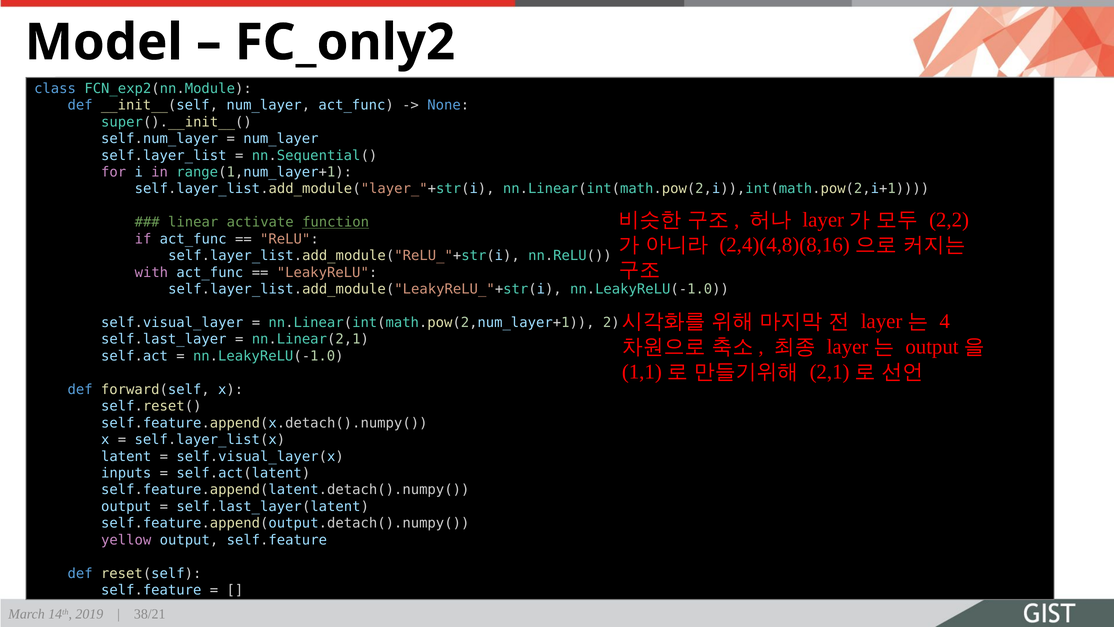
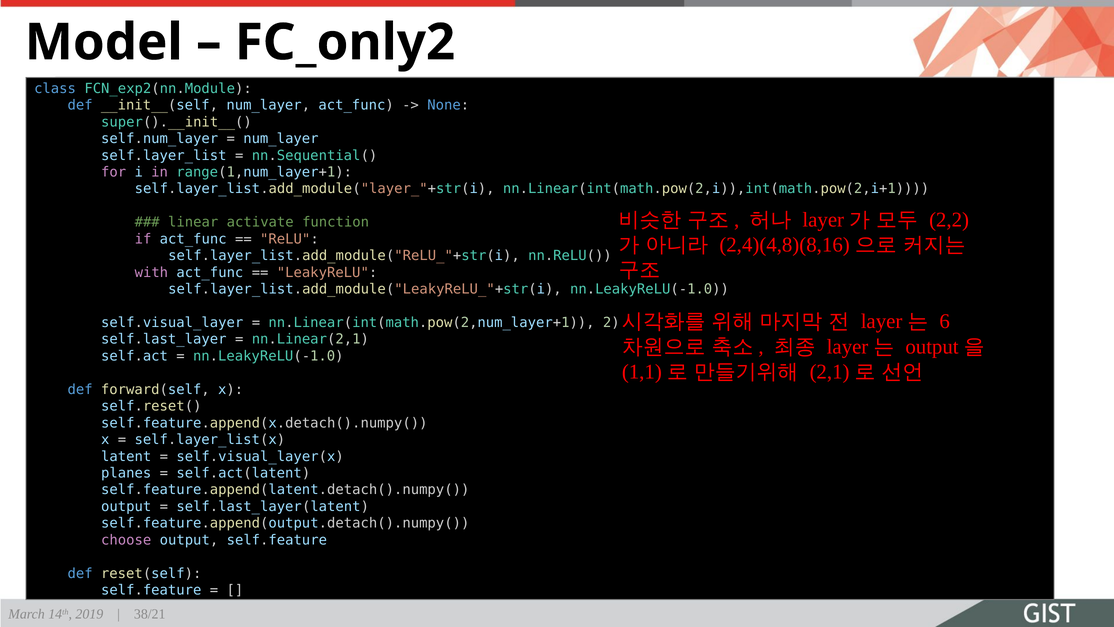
function underline: present -> none (336, 222)
4: 4 -> 6 (945, 321)
inputs: inputs -> planes (126, 473)
yellow: yellow -> choose (126, 540)
